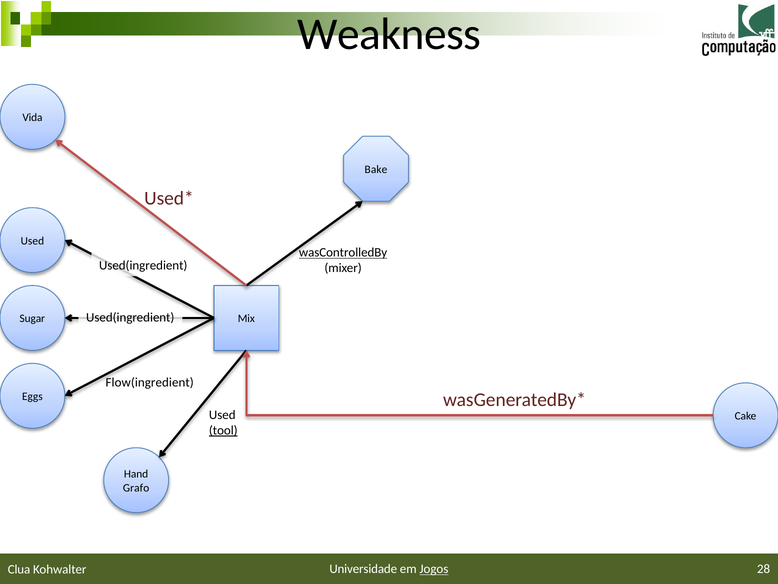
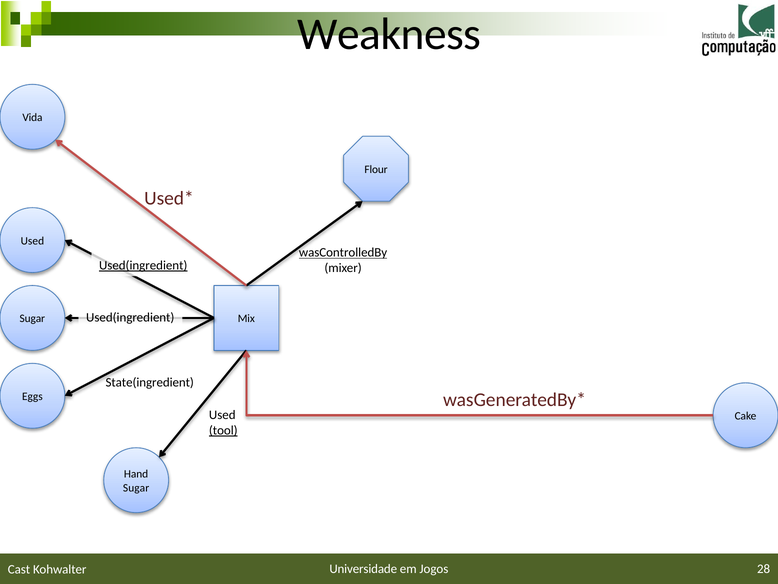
Bake: Bake -> Flour (376, 169)
Used(ingredient underline: none -> present (143, 265)
Flow(ingredient: Flow(ingredient -> State(ingredient (150, 382)
Grafo: Grafo -> Sugar (136, 487)
Jogos underline: present -> none (434, 569)
Clua: Clua -> Cast (19, 569)
